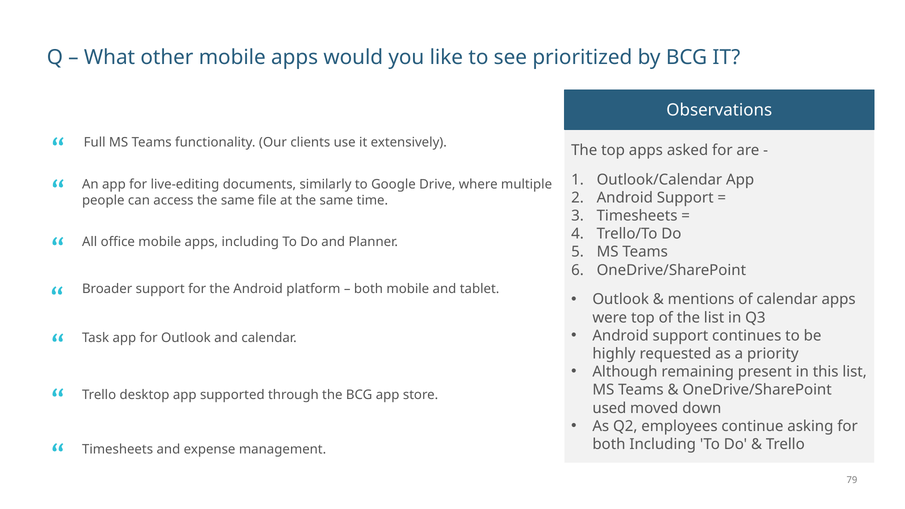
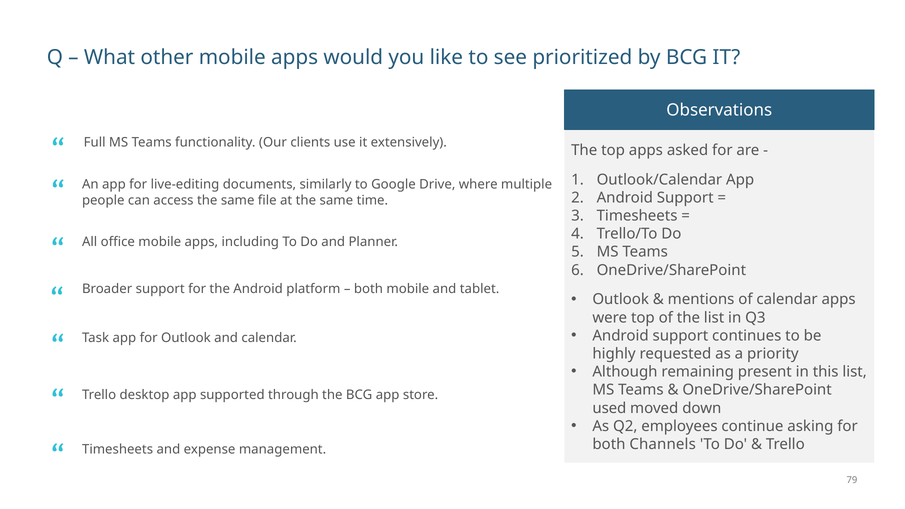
both Including: Including -> Channels (663, 444)
